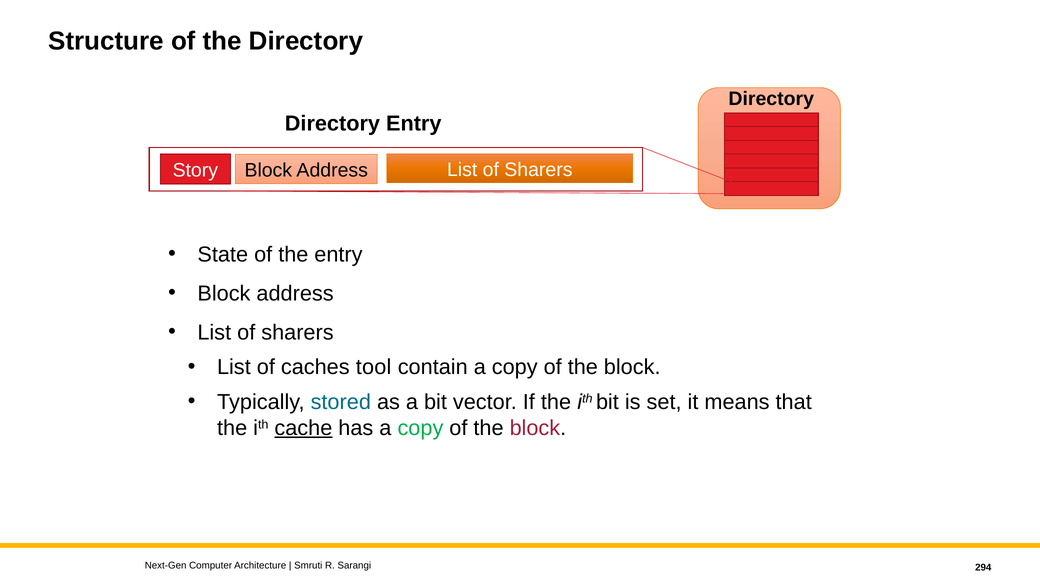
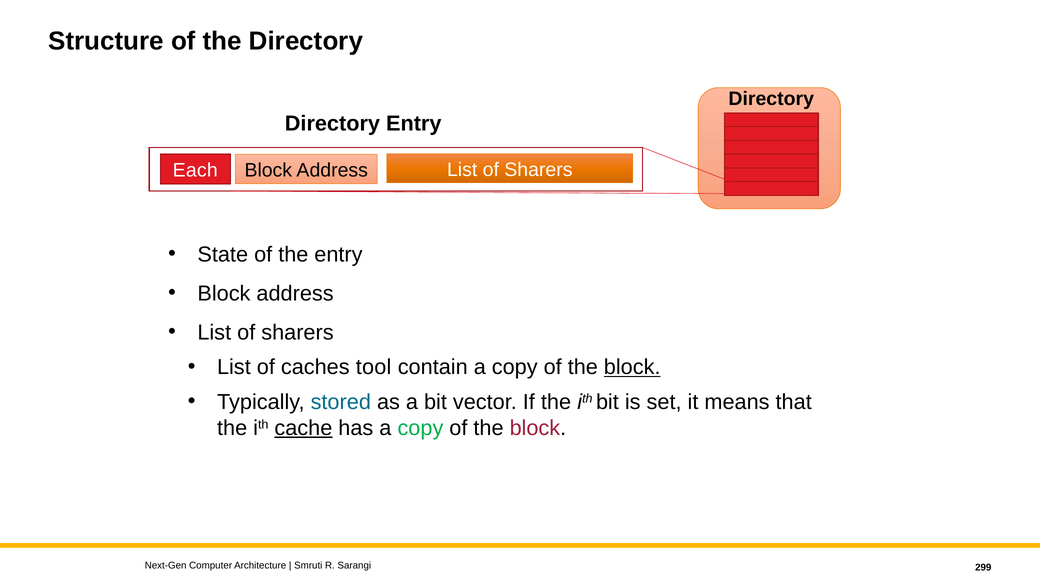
Story: Story -> Each (195, 170)
block underline: none -> present (632, 367)
294: 294 -> 299 (983, 567)
